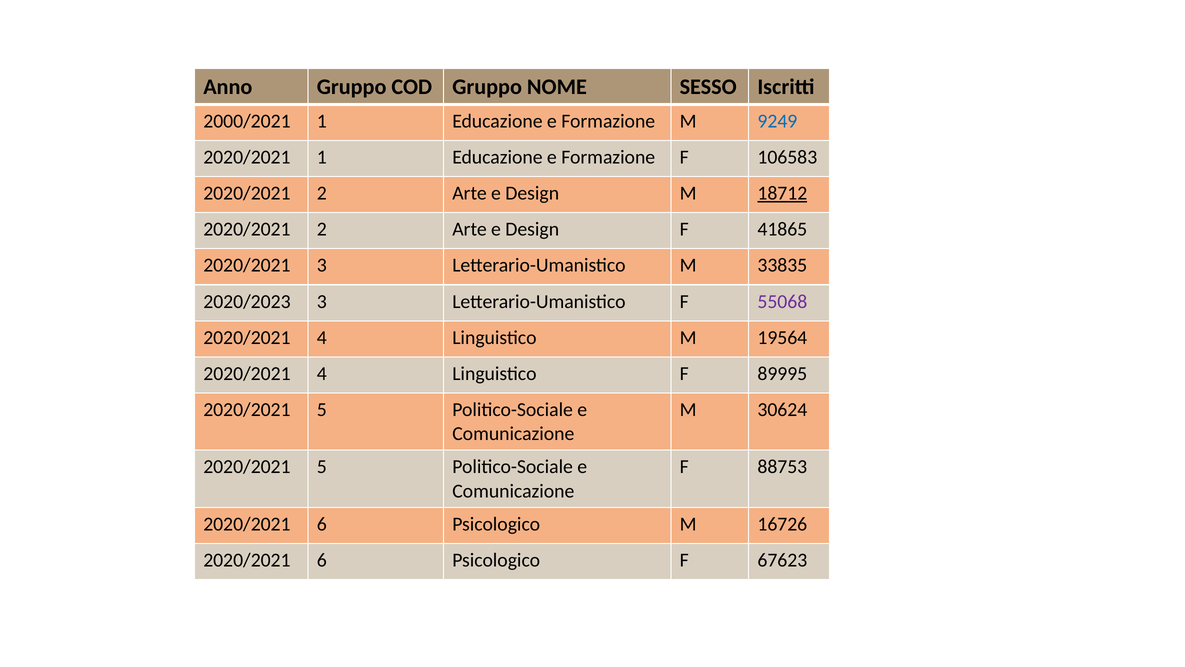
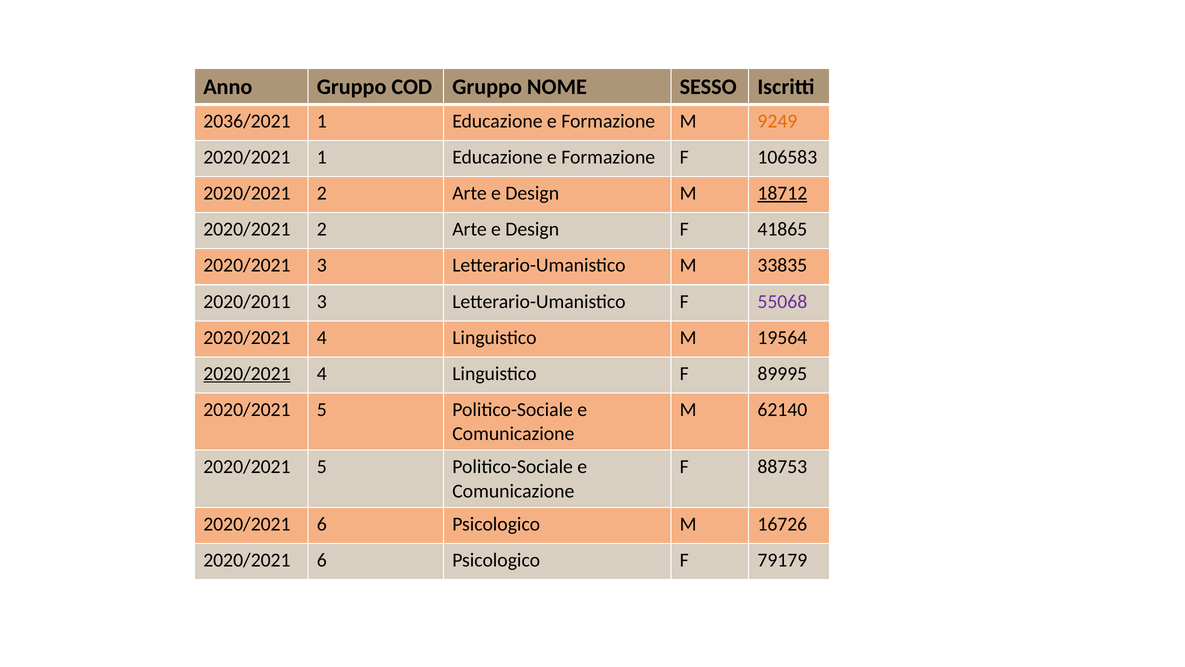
2000/2021: 2000/2021 -> 2036/2021 (247, 121)
9249 colour: blue -> orange (777, 121)
2020/2023: 2020/2023 -> 2020/2011 (247, 301)
2020/2021 underline: none -> present (247, 373)
30624: 30624 -> 62140 (782, 409)
67623: 67623 -> 79179 (782, 560)
